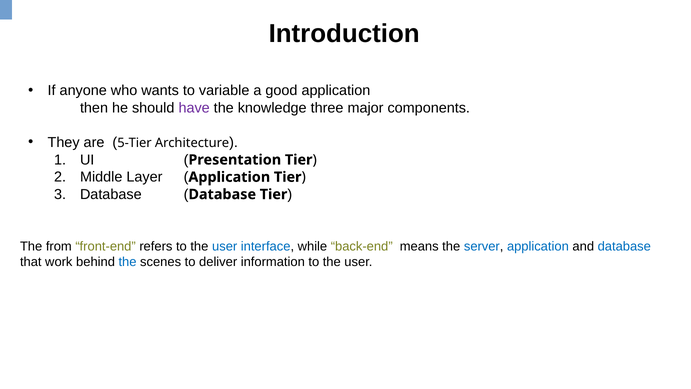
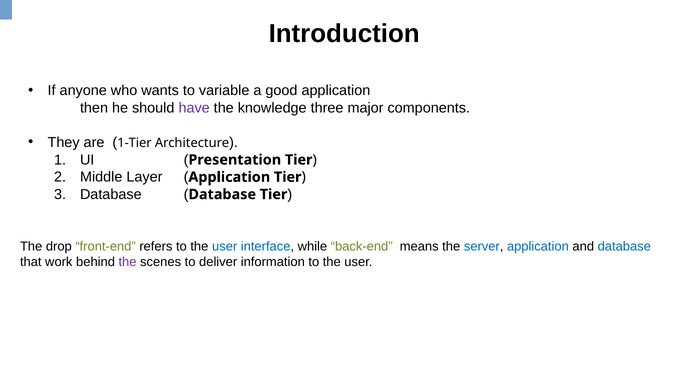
5-Tier: 5-Tier -> 1-Tier (134, 143)
from: from -> drop (59, 246)
the colour: blue -> purple (128, 262)
